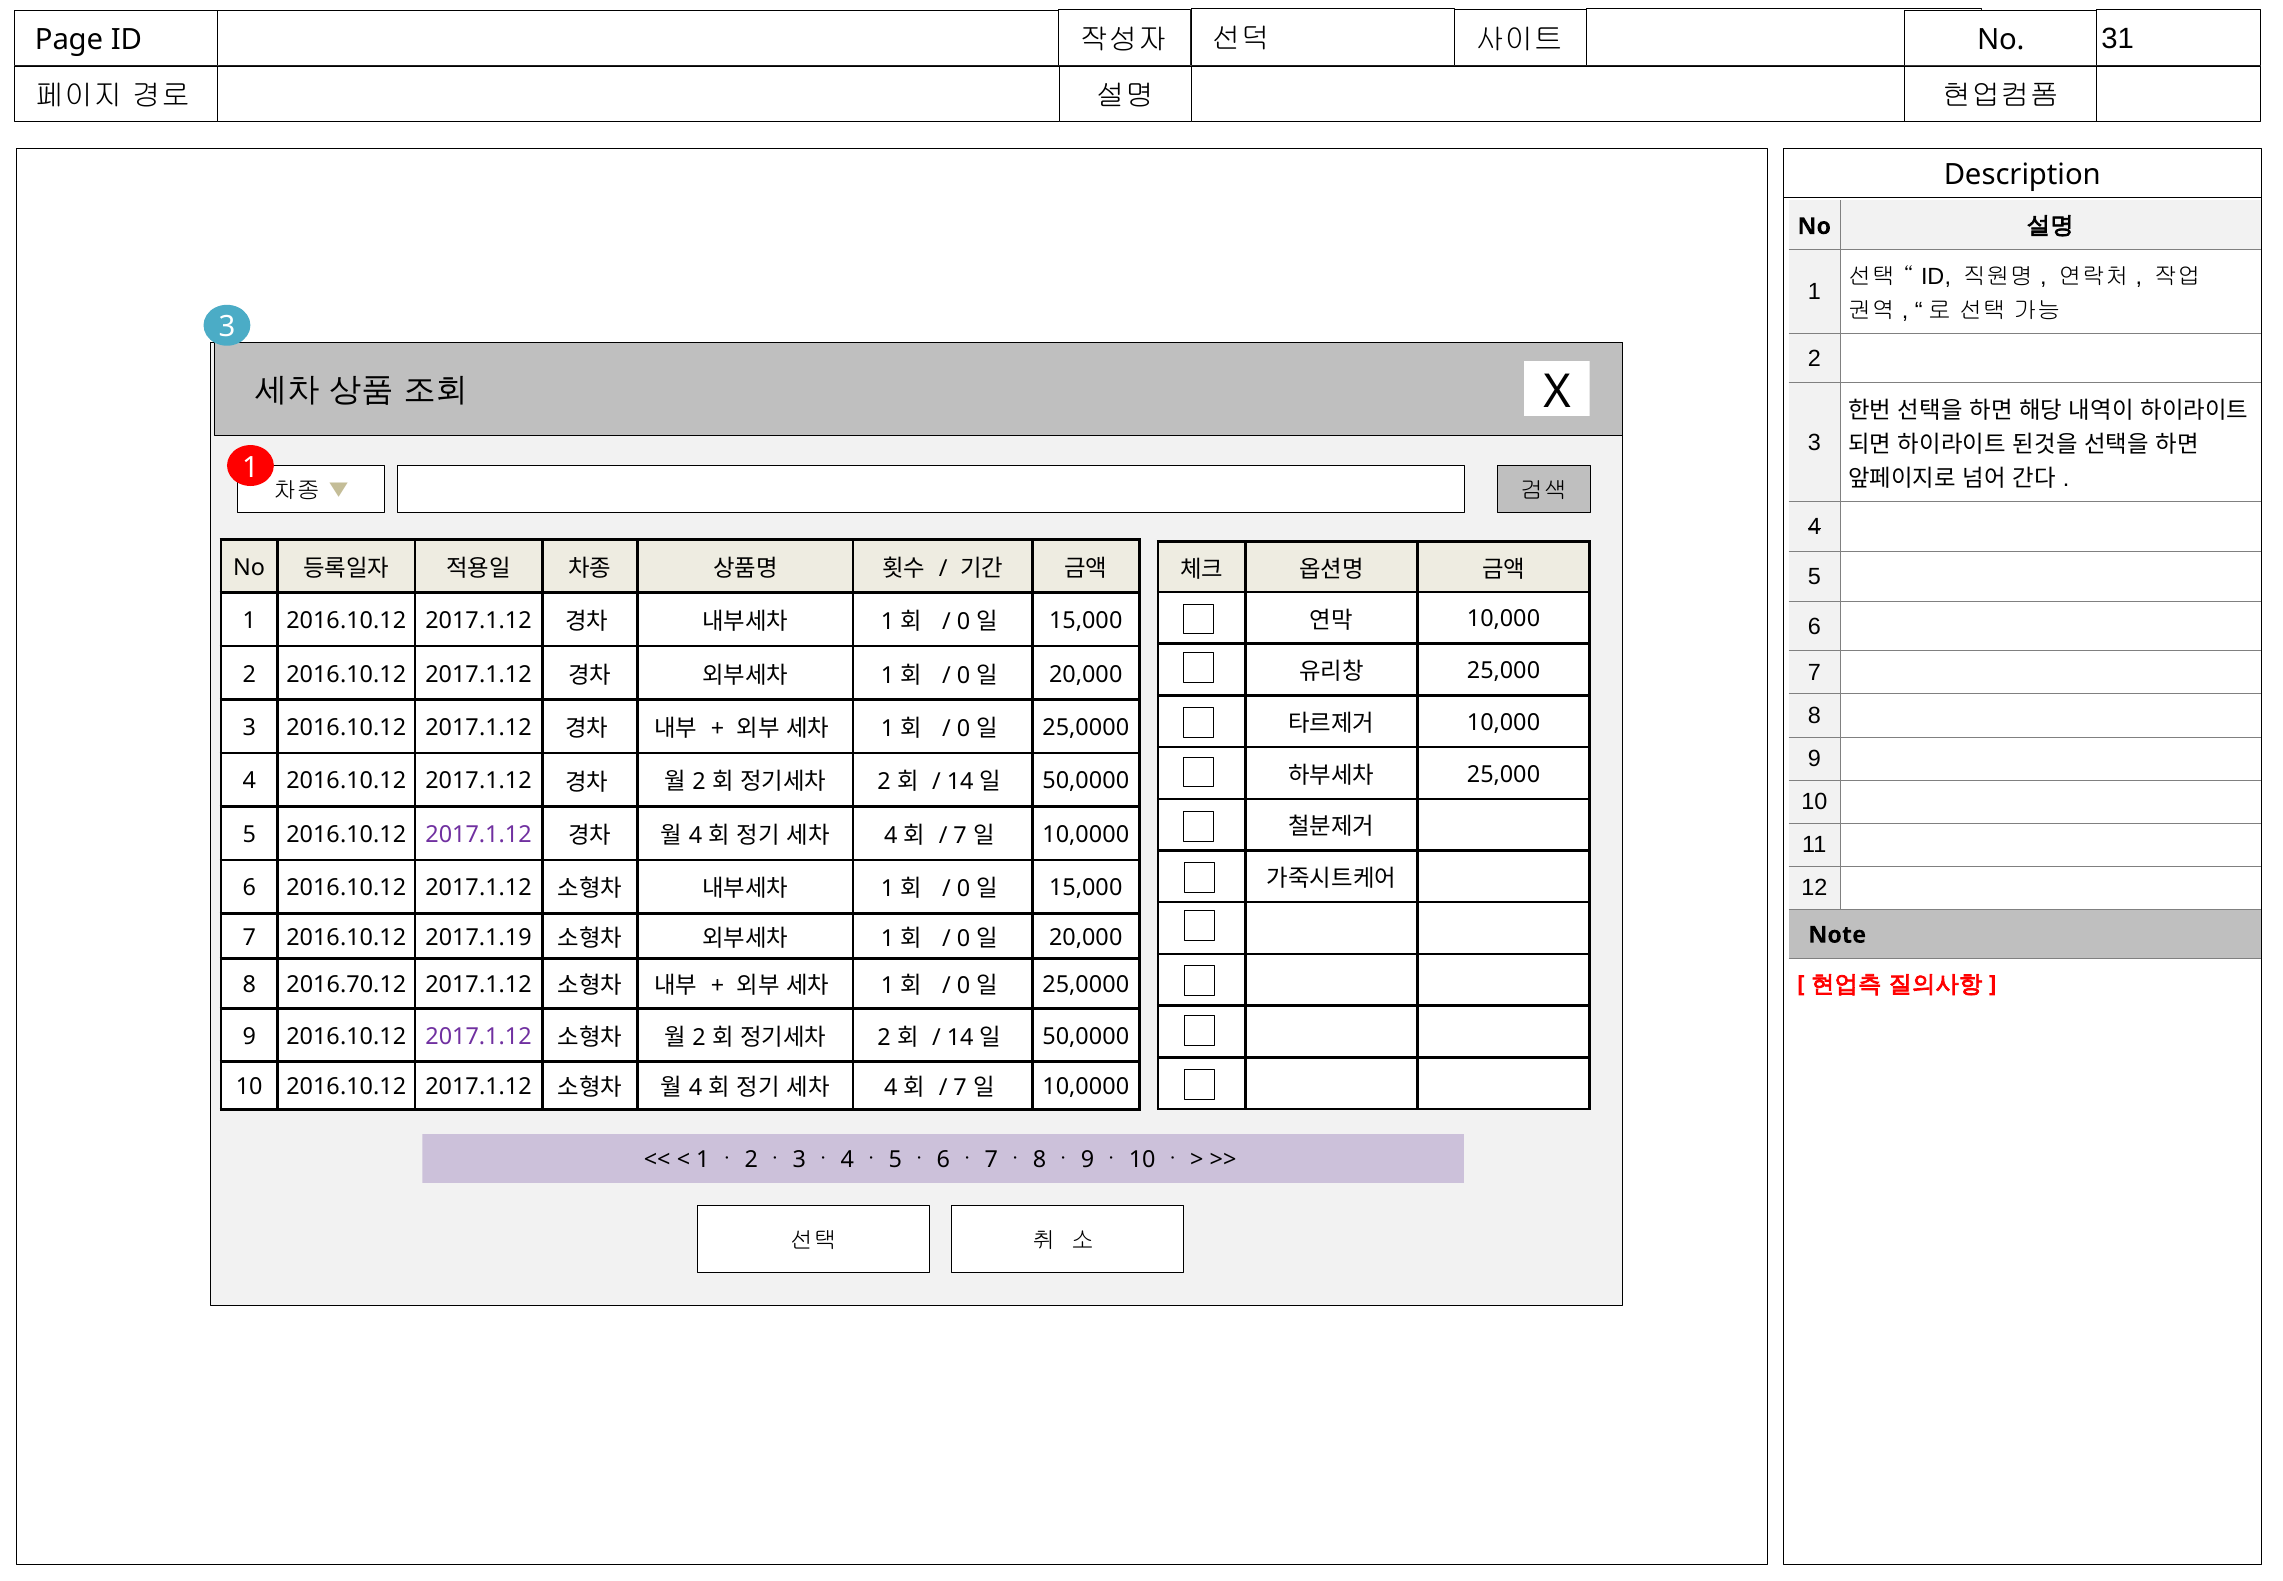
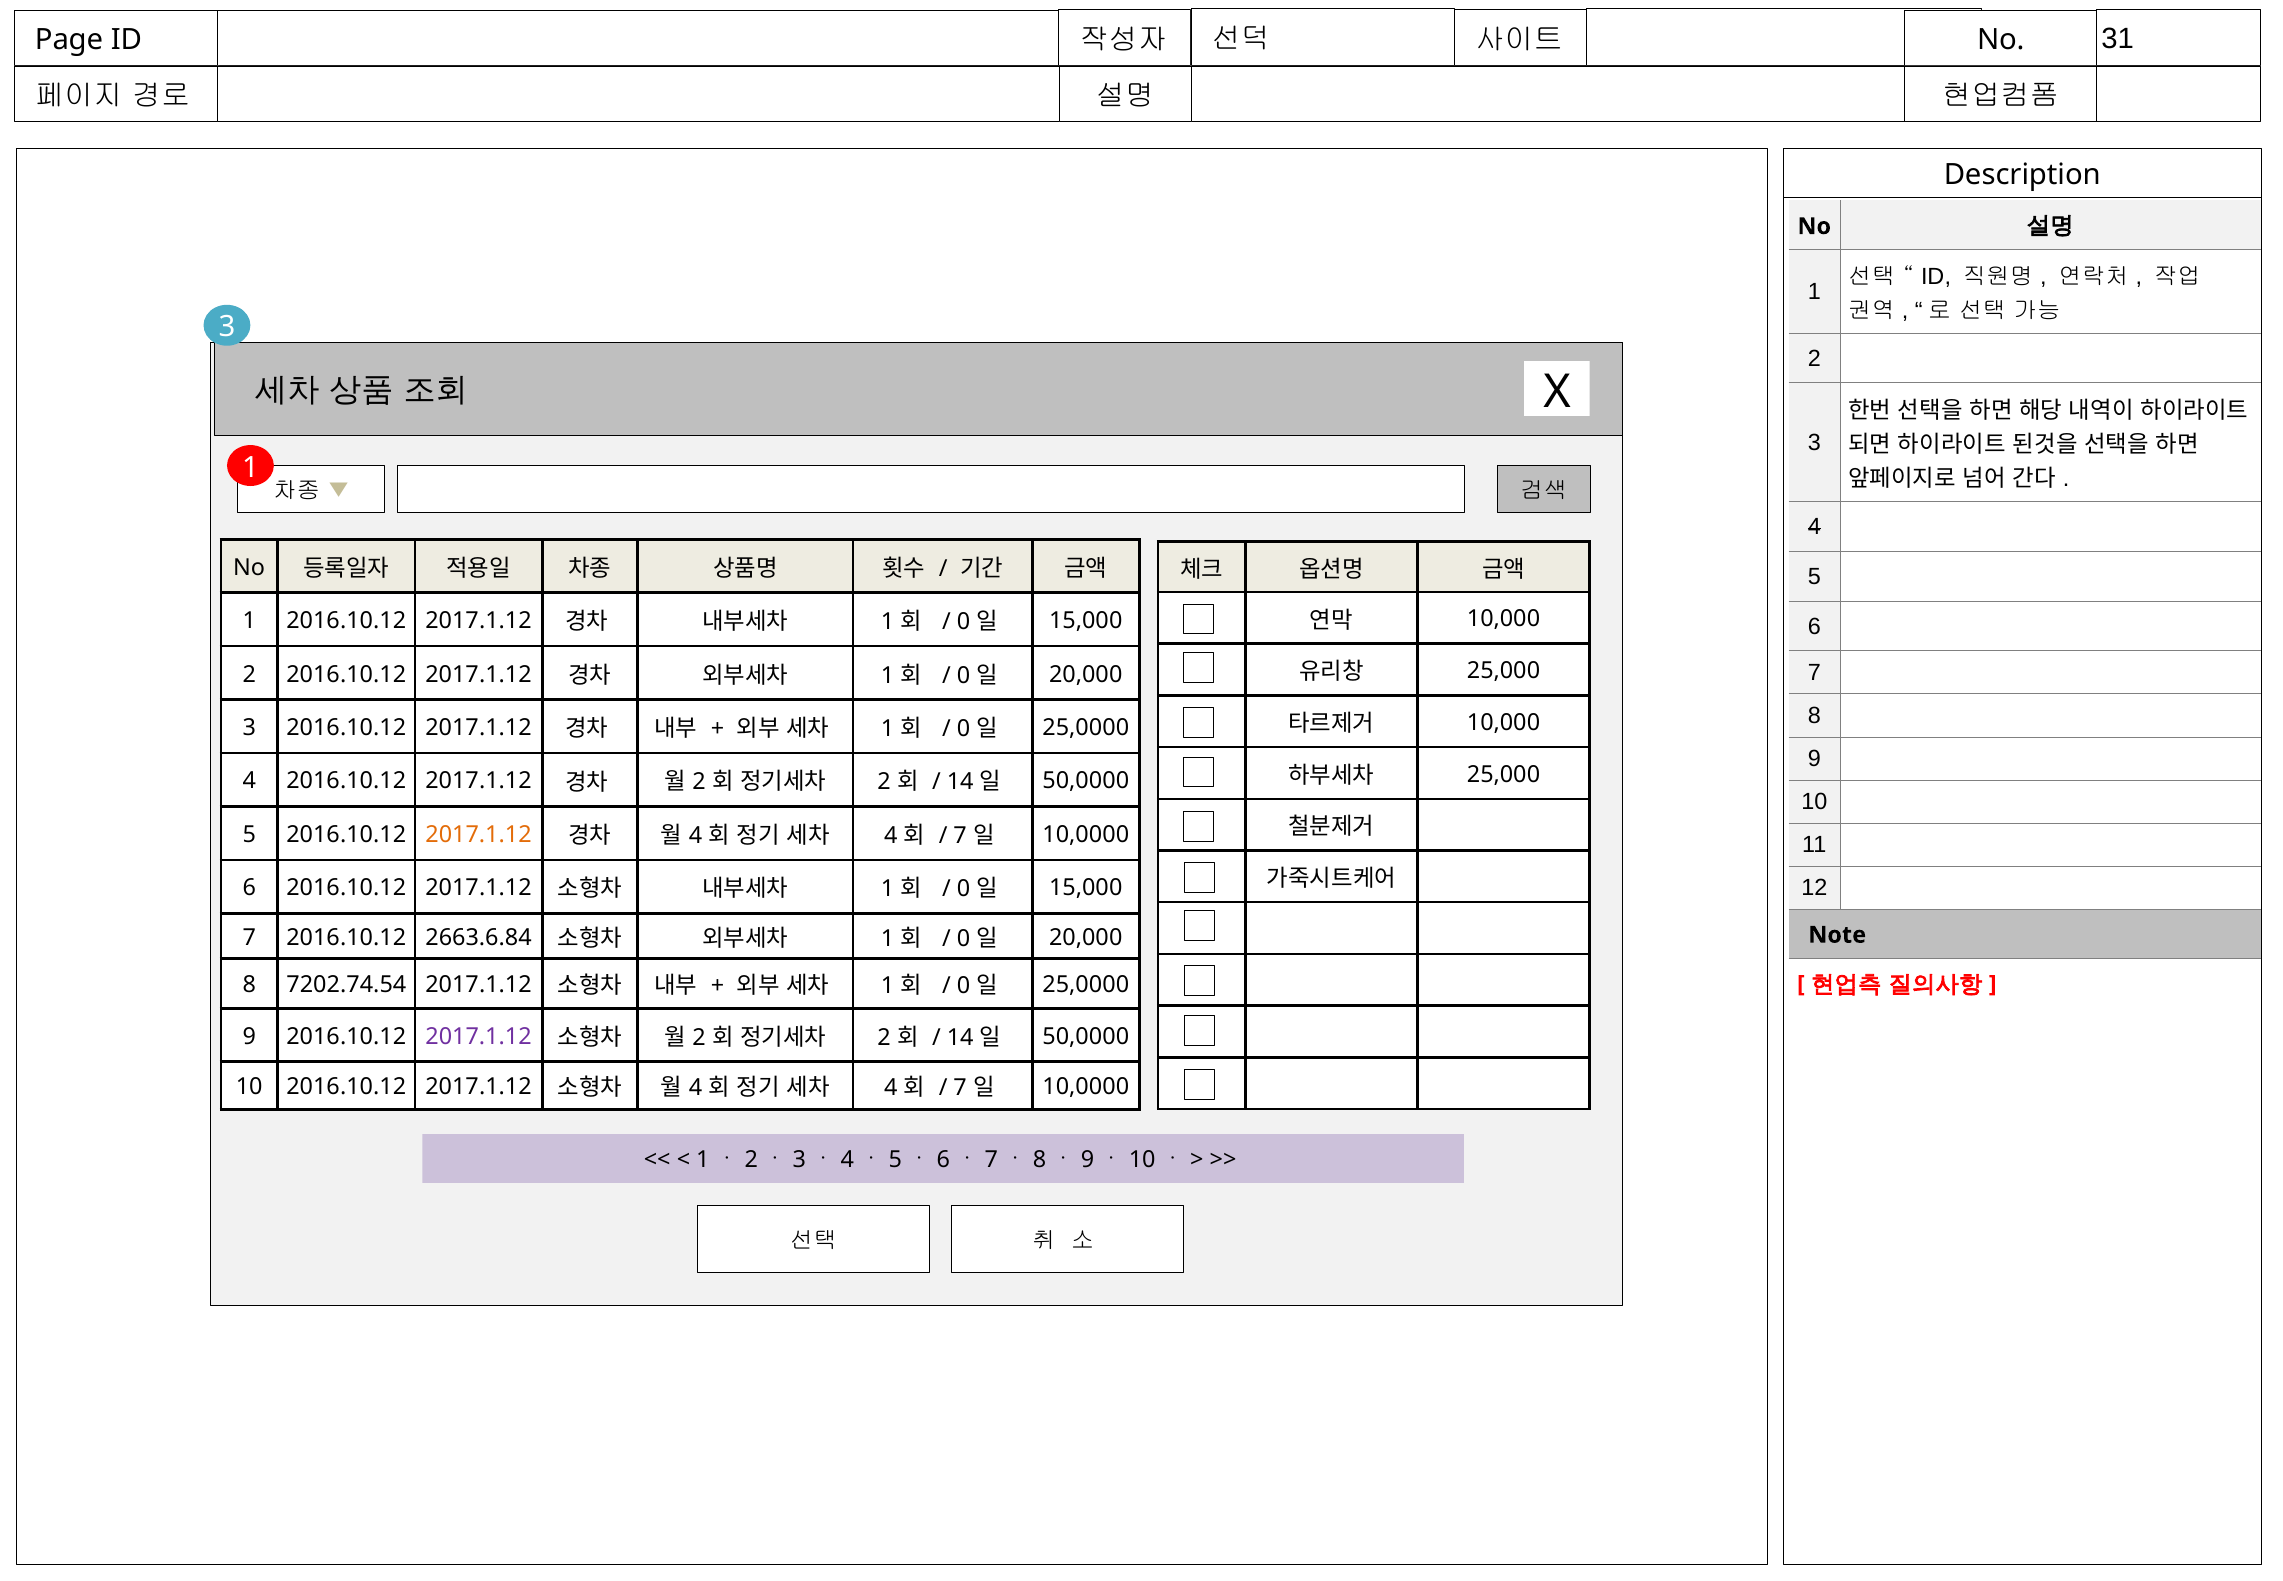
2017.1.12 colour: purple -> orange (479, 834)
2017.1.19: 2017.1.19 -> 2663.6.84 (479, 937)
2016.70.12: 2016.70.12 -> 7202.74.54 (346, 984)
